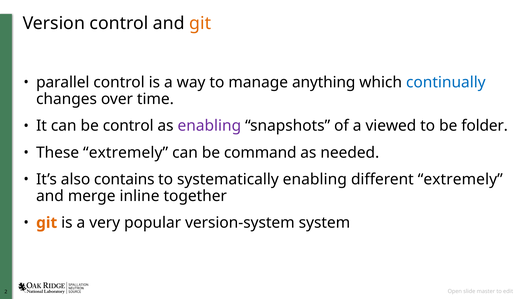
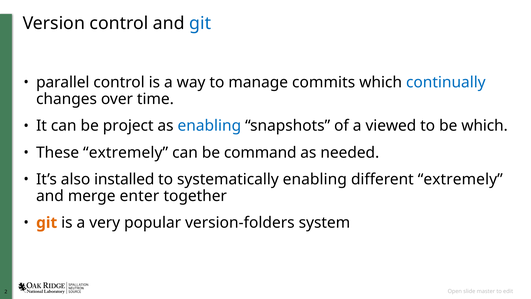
git colour: orange -> blue (200, 23)
anything: anything -> commits (324, 82)
be control: control -> project (128, 126)
enabling colour: purple -> blue (209, 126)
be folder: folder -> which (485, 126)
contains: contains -> installed (124, 179)
inline: inline -> enter (139, 196)
version-system: version-system -> version-folders (240, 223)
